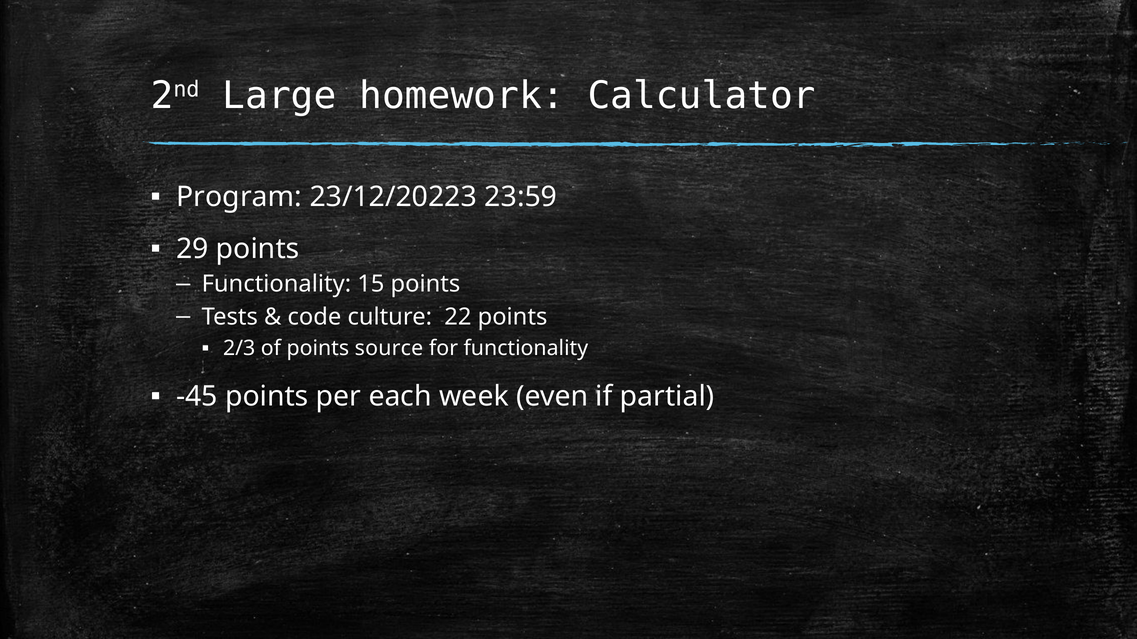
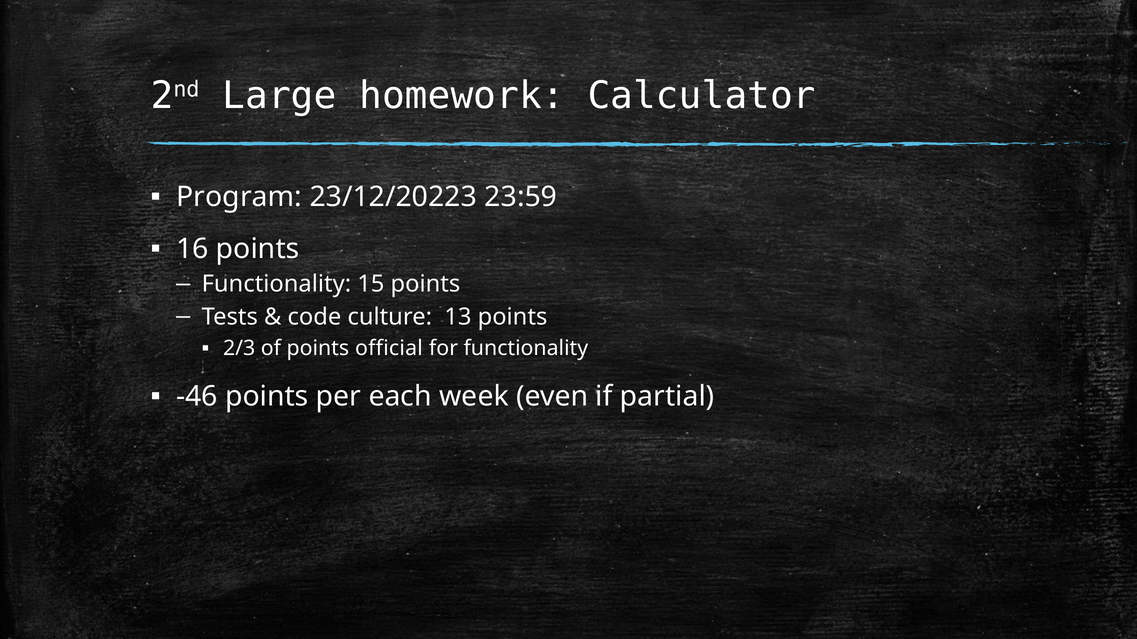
29: 29 -> 16 (192, 249)
22: 22 -> 13 (458, 317)
source: source -> official (389, 349)
-45: -45 -> -46 (197, 397)
